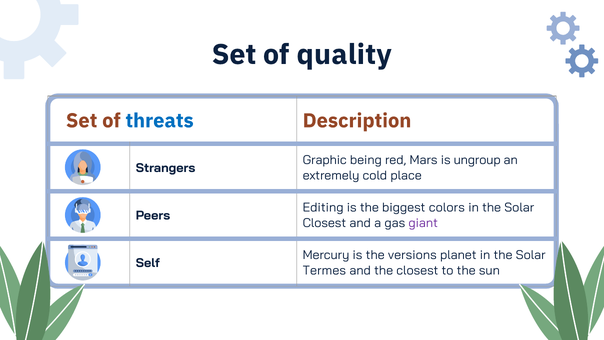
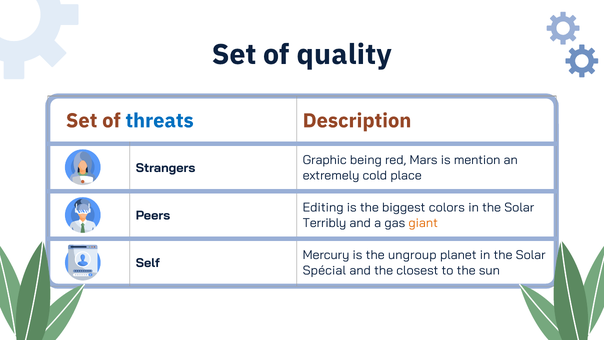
ungroup: ungroup -> mention (477, 160)
Closest: Closest -> Terribly (324, 223)
giant colour: purple -> orange (423, 223)
versions: versions -> ungroup (412, 255)
Termes: Termes -> Spécial (324, 271)
